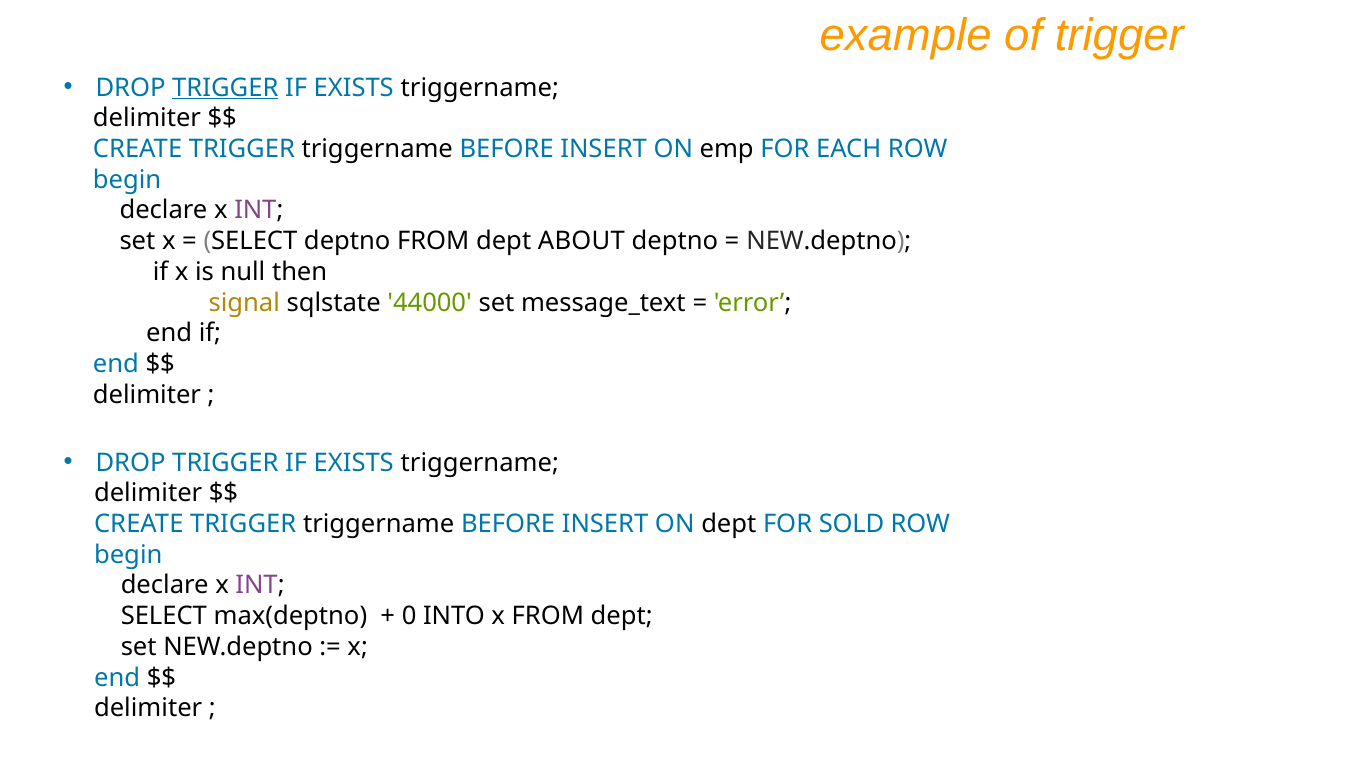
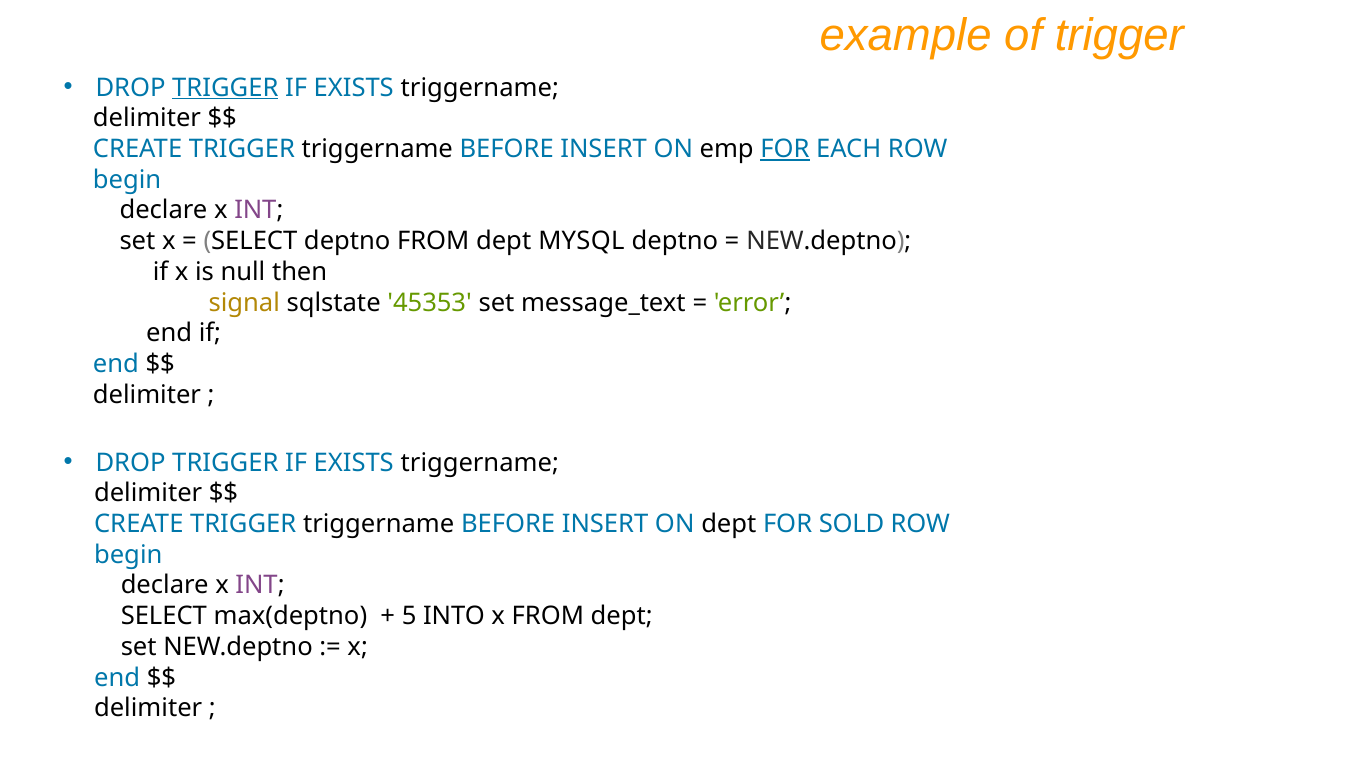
FOR underline: none -> present (785, 149)
ABOUT: ABOUT -> MYSQL (581, 241)
44000: 44000 -> 45353 (430, 303)
0: 0 -> 5 (409, 616)
